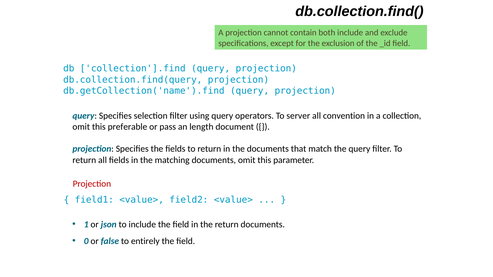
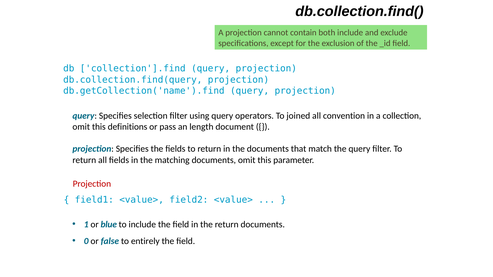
server: server -> joined (298, 116)
preferable: preferable -> definitions (128, 127)
json: json -> blue (109, 225)
